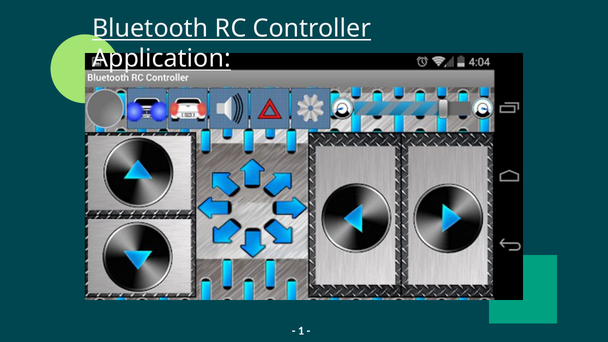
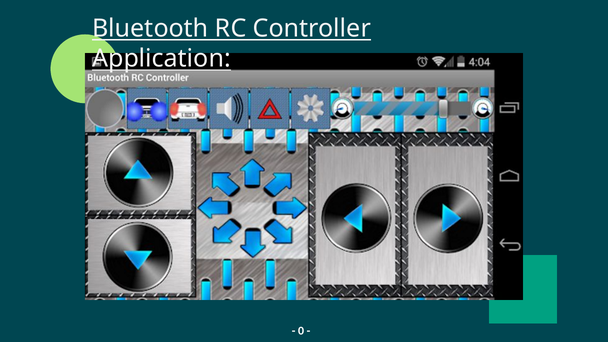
1: 1 -> 0 (301, 331)
